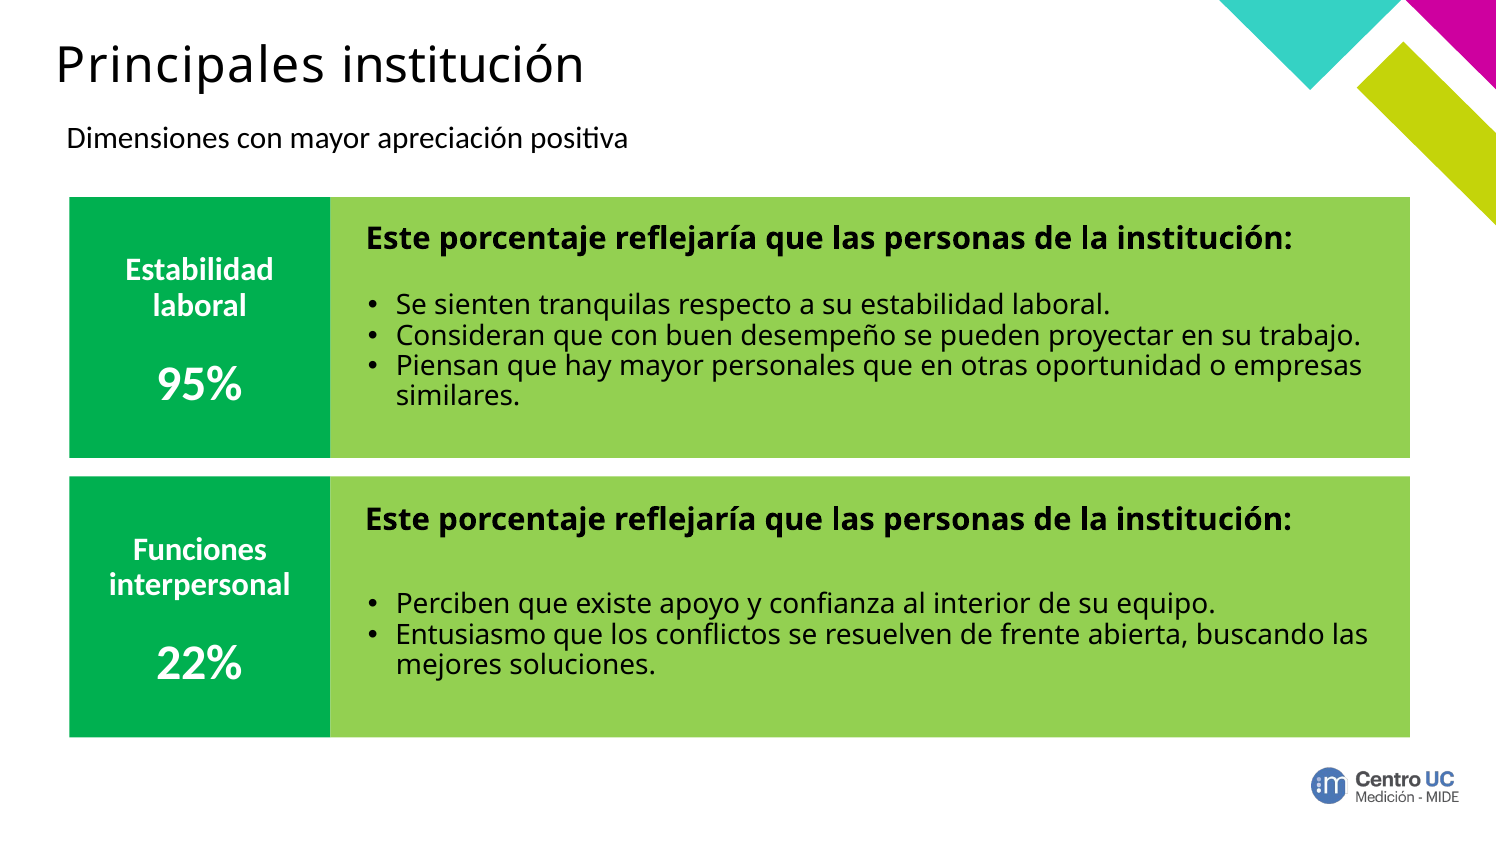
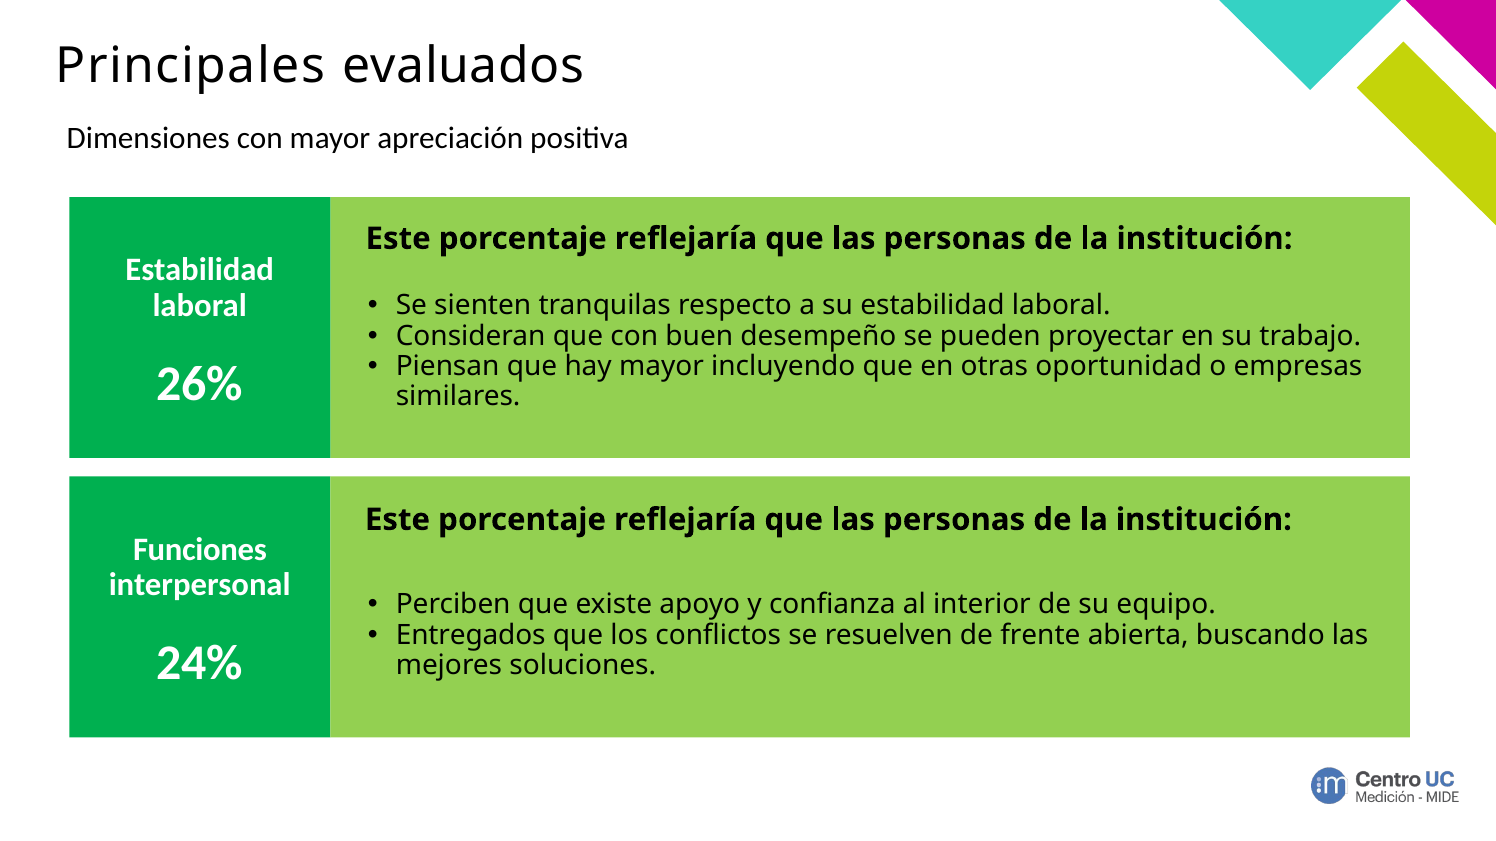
Principales institución: institución -> evaluados (463, 66)
personales: personales -> incluyendo (783, 366)
95%: 95% -> 26% (200, 384)
Entusiasmo: Entusiasmo -> Entregados (471, 635)
22%: 22% -> 24% (200, 664)
